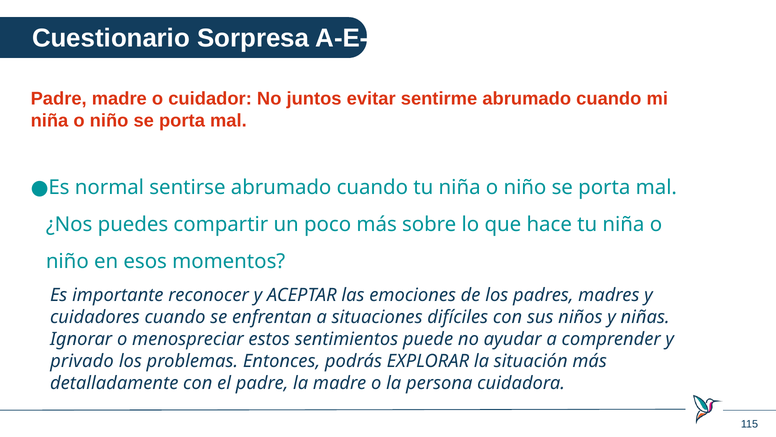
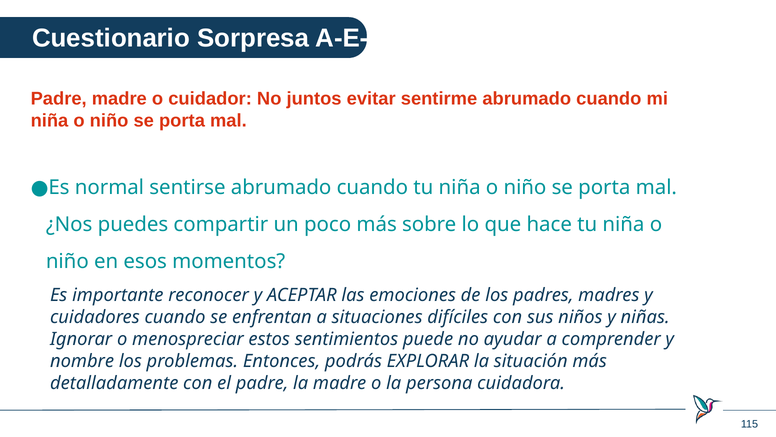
privado: privado -> nombre (82, 361)
